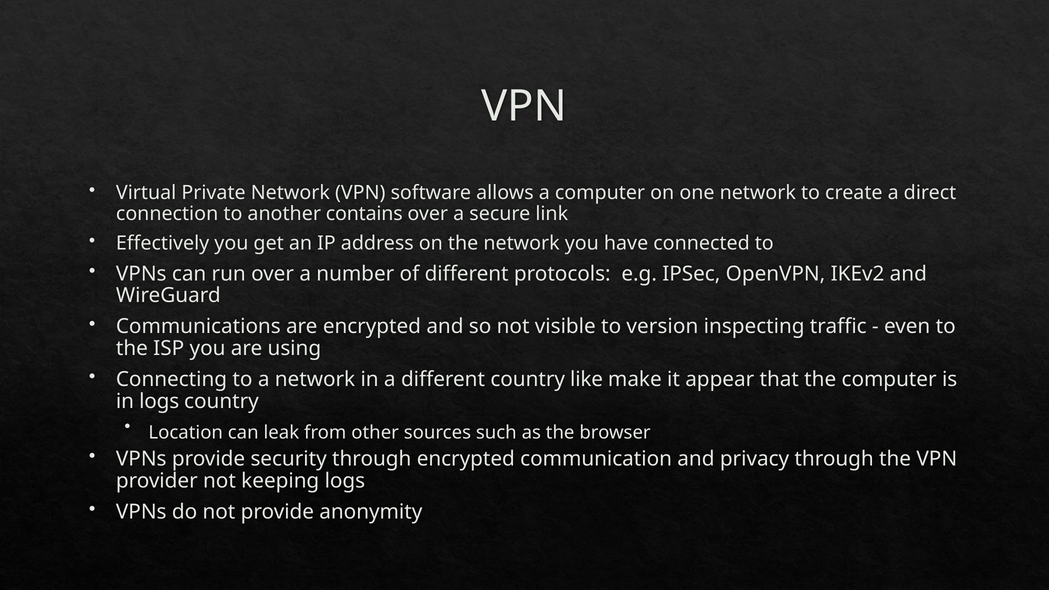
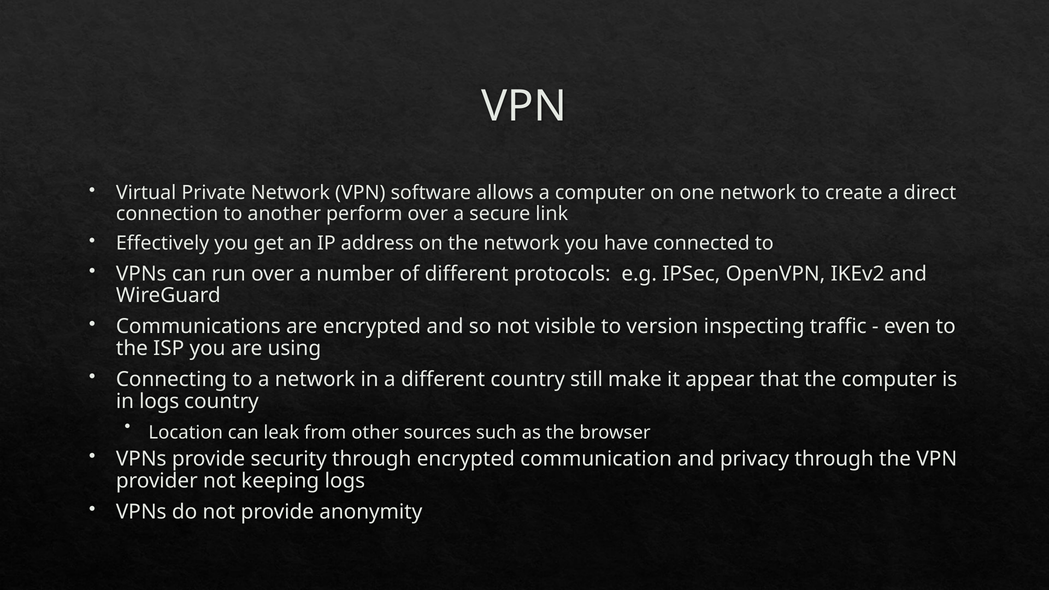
contains: contains -> perform (364, 214)
like: like -> still (587, 379)
